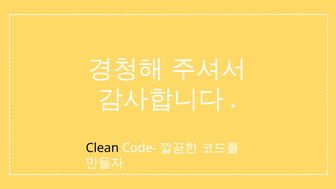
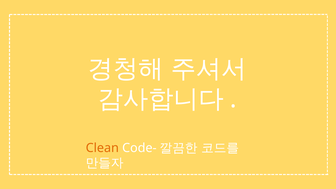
Clean colour: black -> orange (102, 148)
